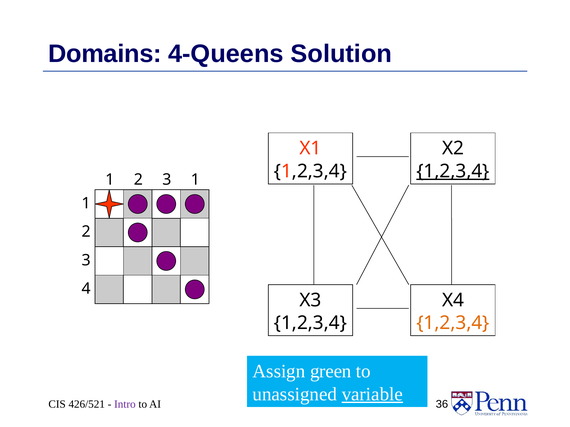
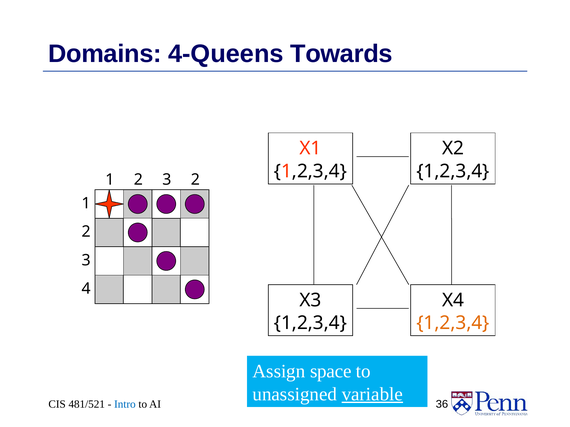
Solution: Solution -> Towards (341, 54)
1,2,3,4 underline: present -> none (453, 171)
2 1: 1 -> 2 (195, 180)
green: green -> space (331, 372)
426/521: 426/521 -> 481/521 (87, 405)
Intro colour: purple -> blue (125, 405)
